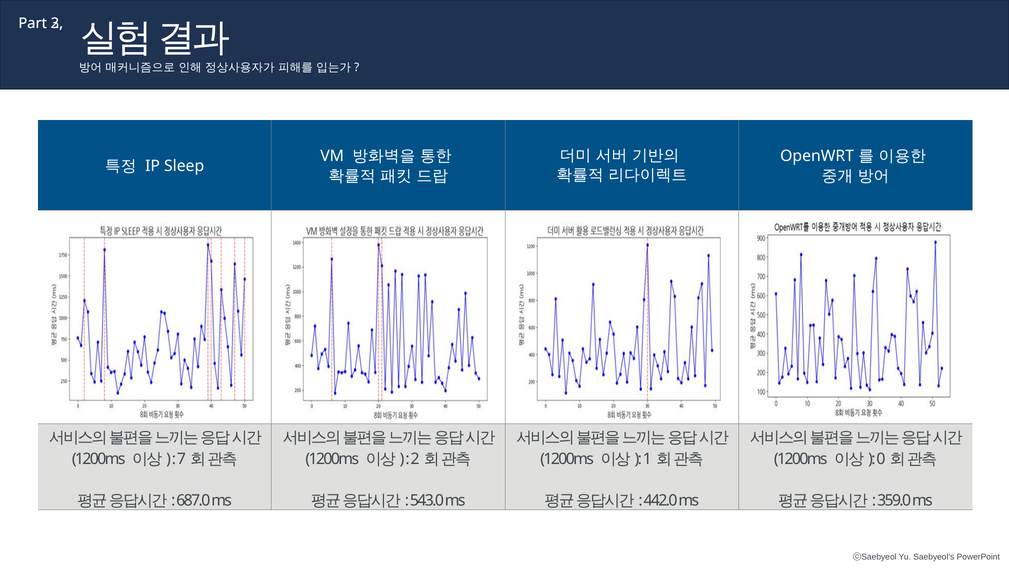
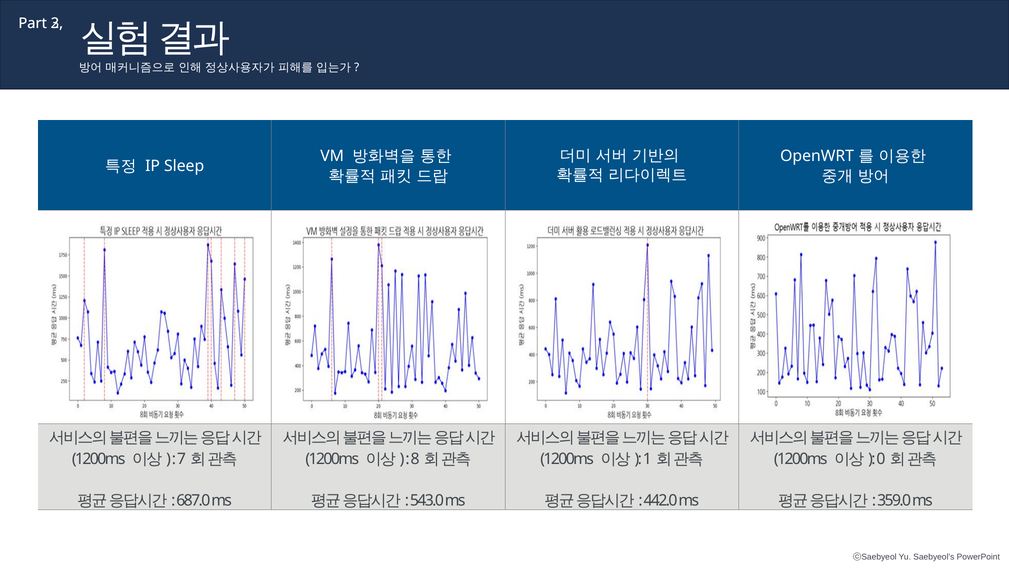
2: 2 -> 8 (415, 459)
